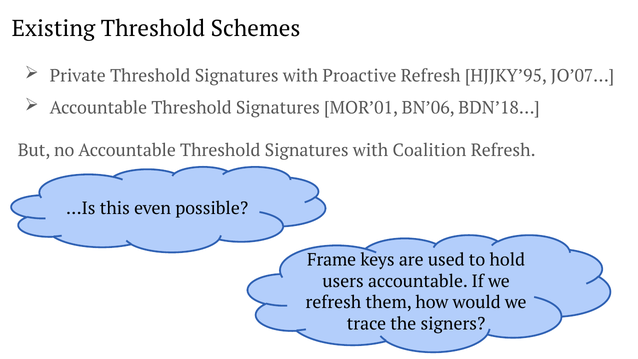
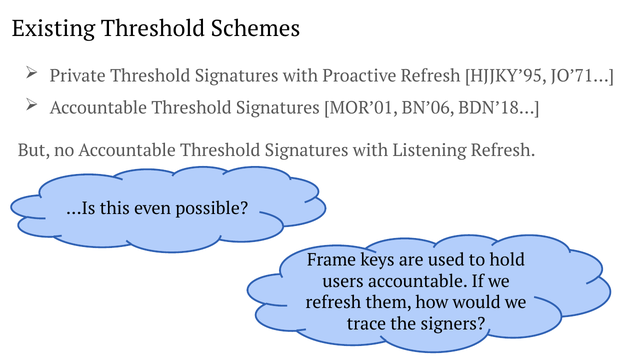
JO’07…: JO’07… -> JO’71… (582, 76)
Coalition: Coalition -> Listening (430, 150)
